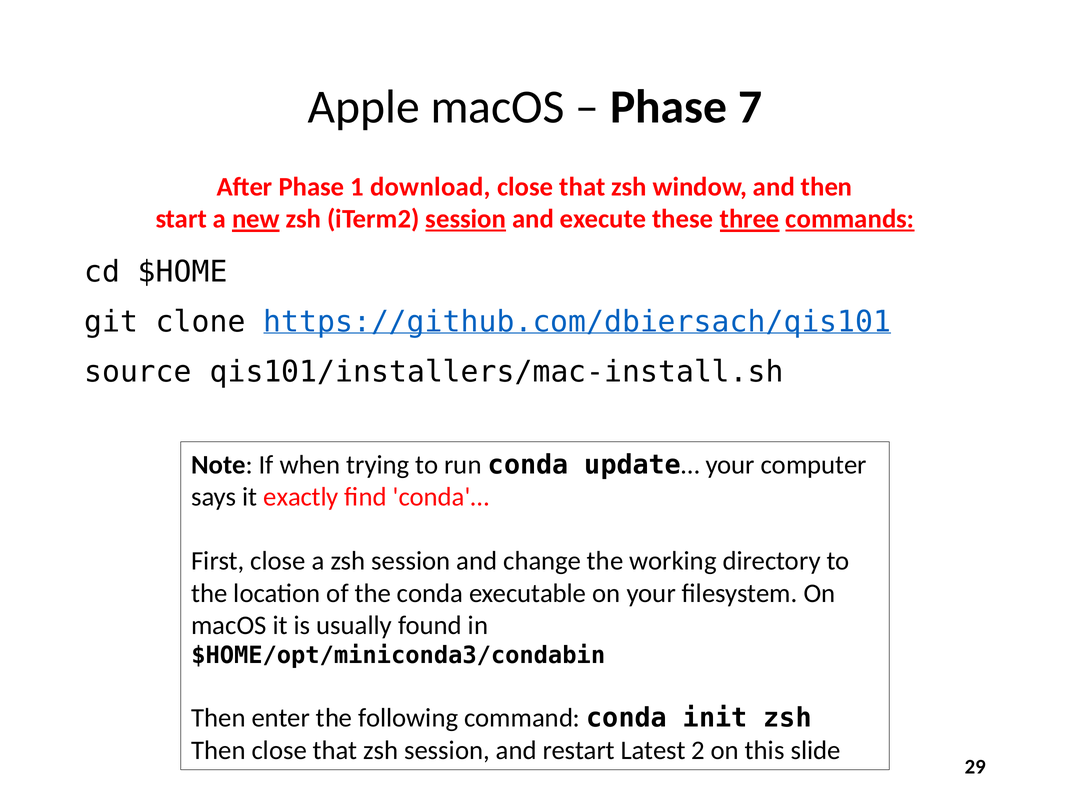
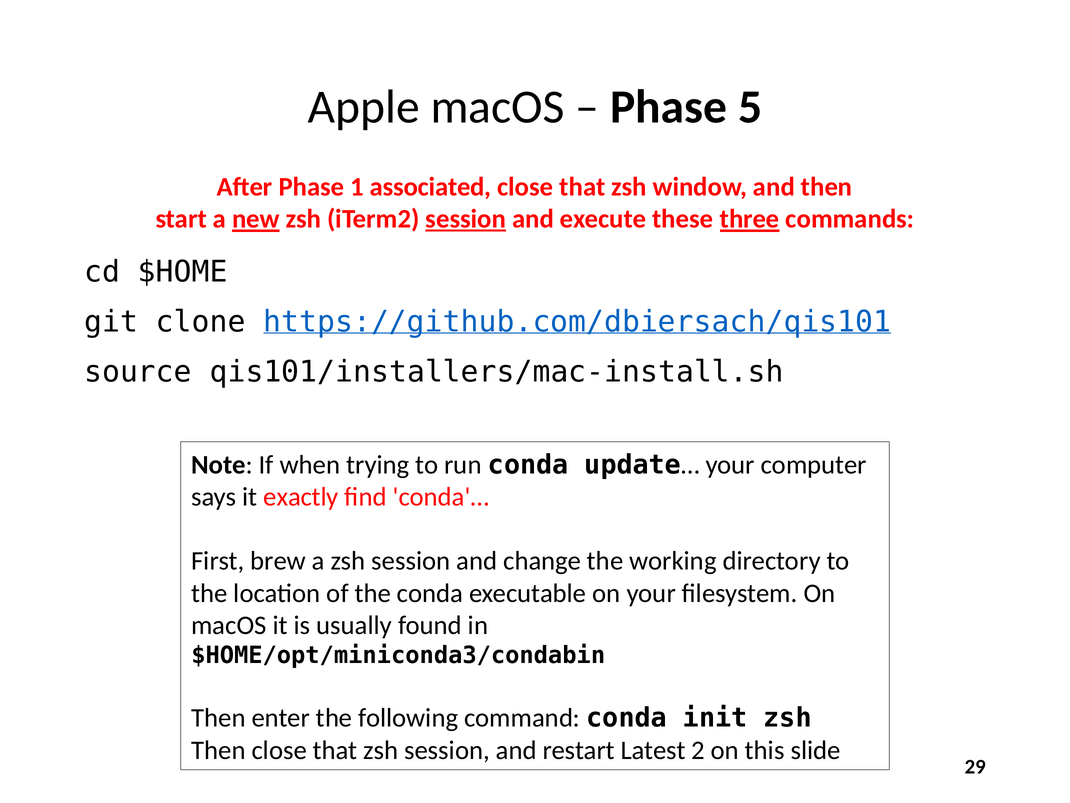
7: 7 -> 5 (750, 107)
download: download -> associated (431, 187)
commands underline: present -> none (850, 219)
First close: close -> brew (278, 561)
